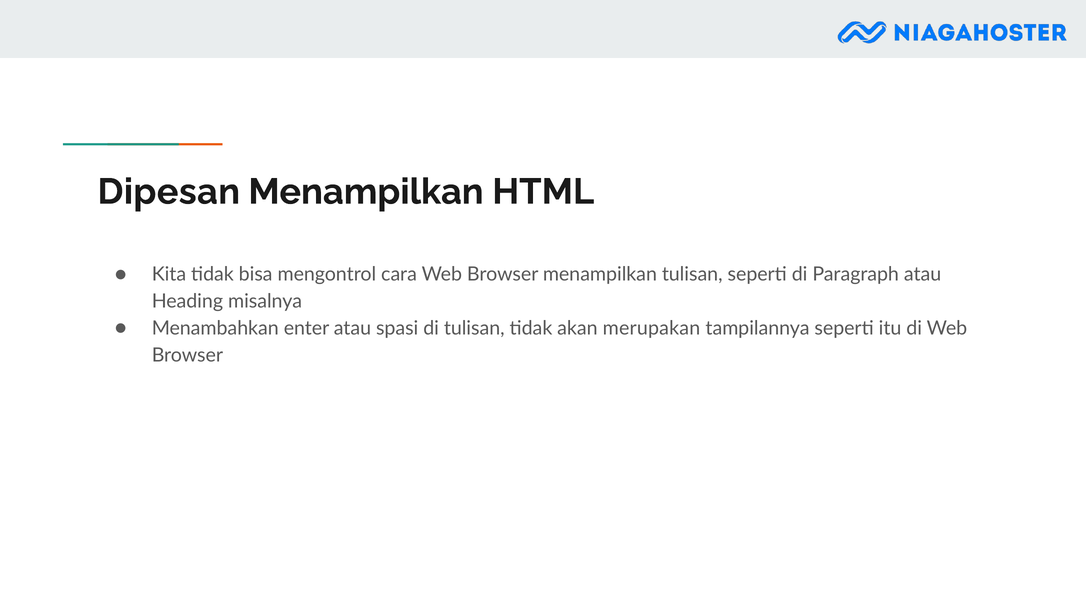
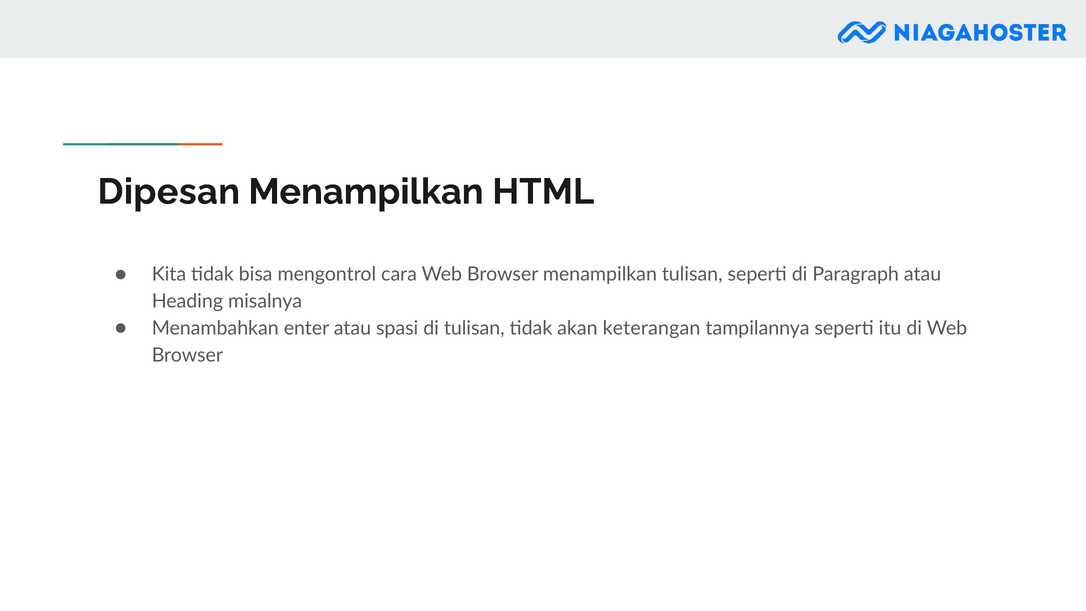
merupakan: merupakan -> keterangan (651, 328)
